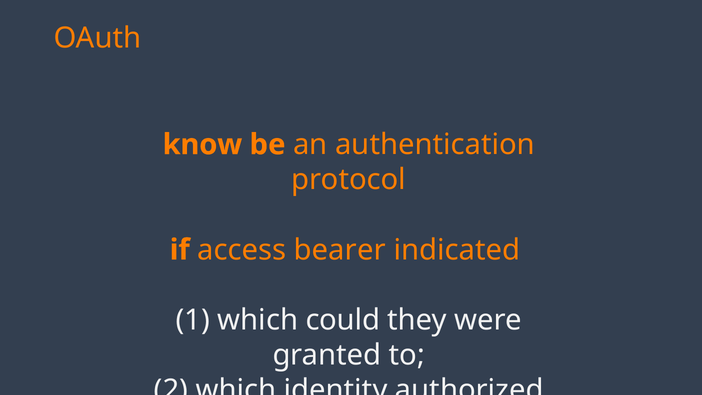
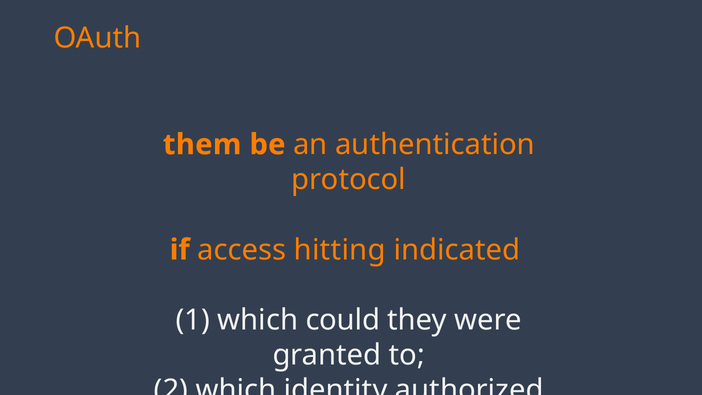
know: know -> them (202, 145)
bearer: bearer -> hitting (340, 250)
